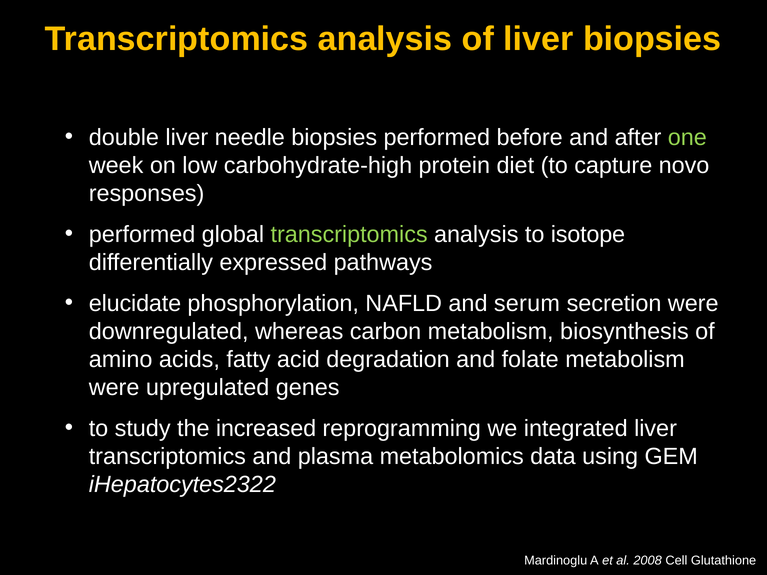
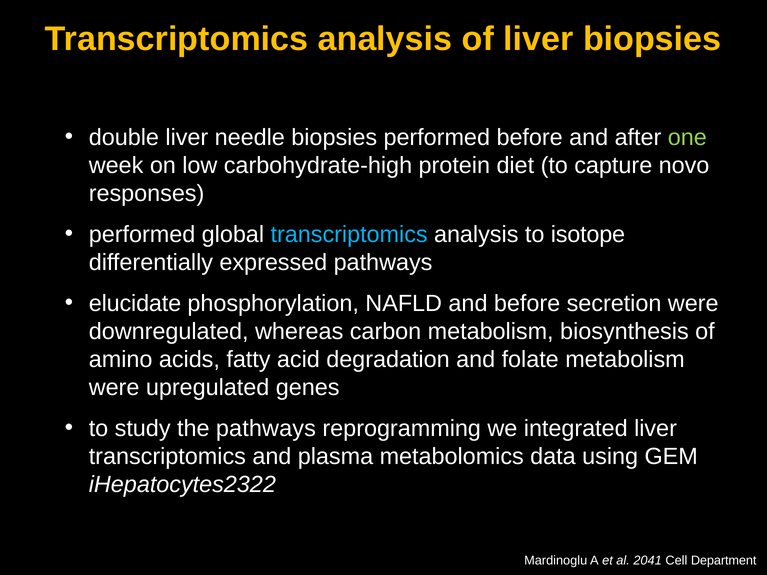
transcriptomics colour: light green -> light blue (349, 234)
and serum: serum -> before (527, 303)
the increased: increased -> pathways (266, 429)
2008: 2008 -> 2041 (648, 561)
Glutathione: Glutathione -> Department (724, 561)
